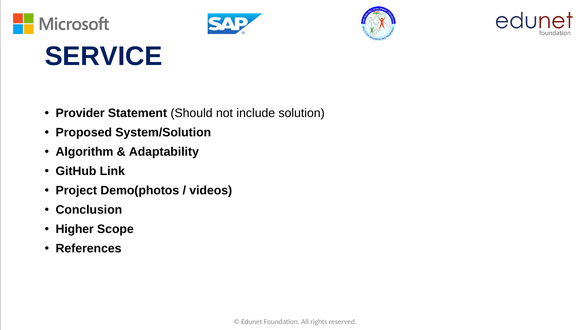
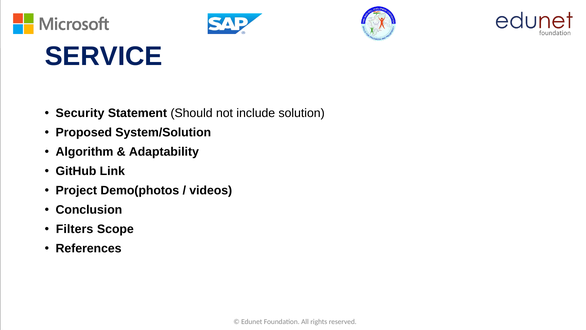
Provider: Provider -> Security (80, 113)
Higher: Higher -> Filters (75, 229)
